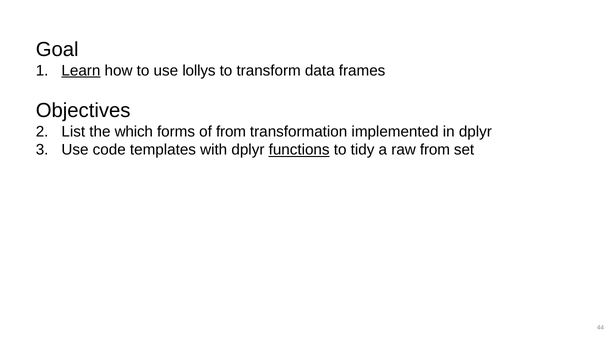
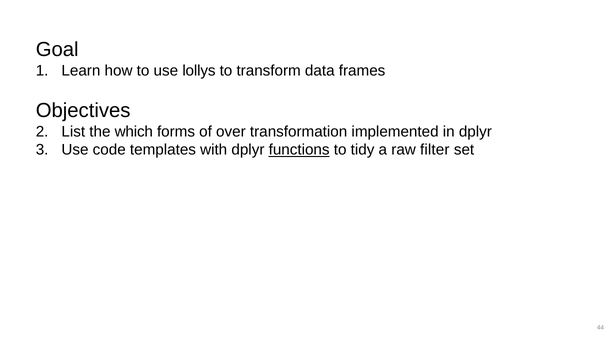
Learn underline: present -> none (81, 70)
of from: from -> over (231, 131)
raw from: from -> filter (435, 150)
